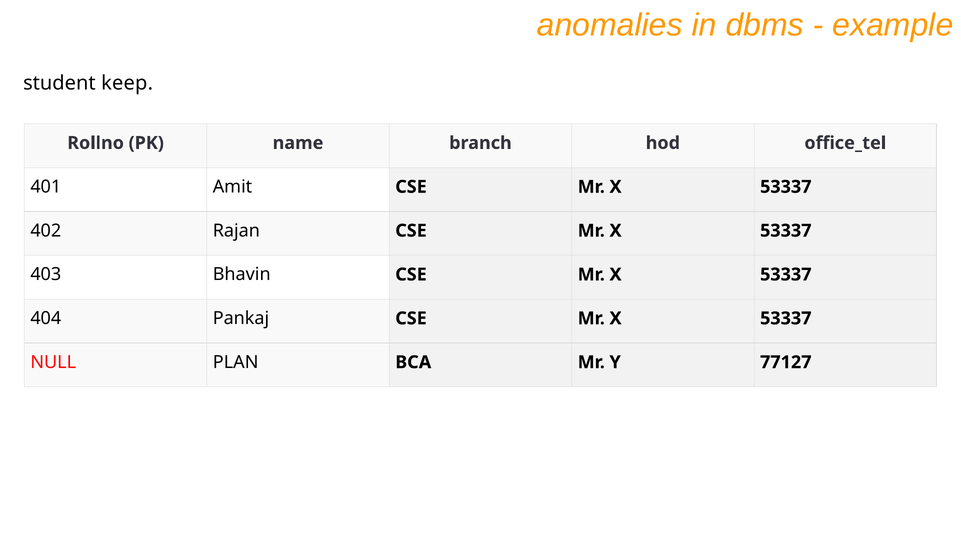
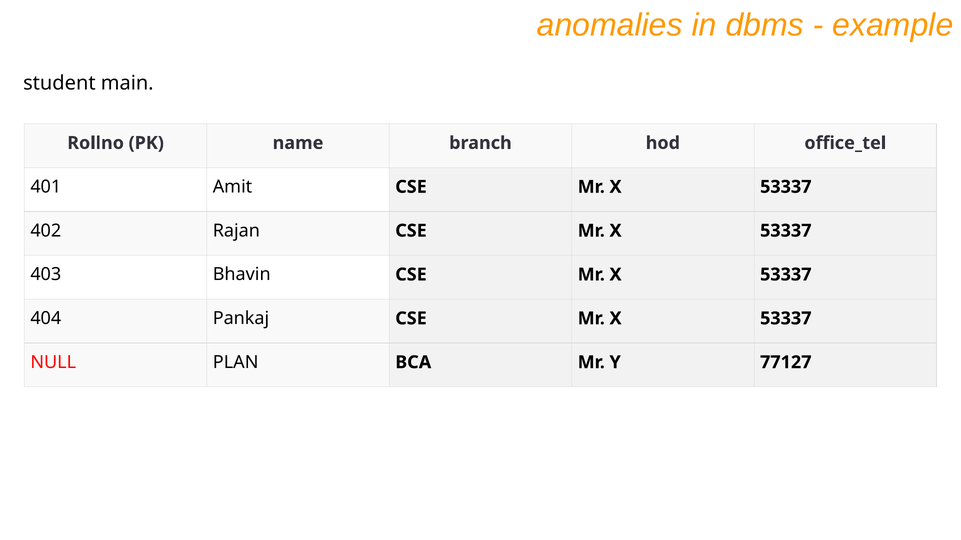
keep: keep -> main (127, 83)
